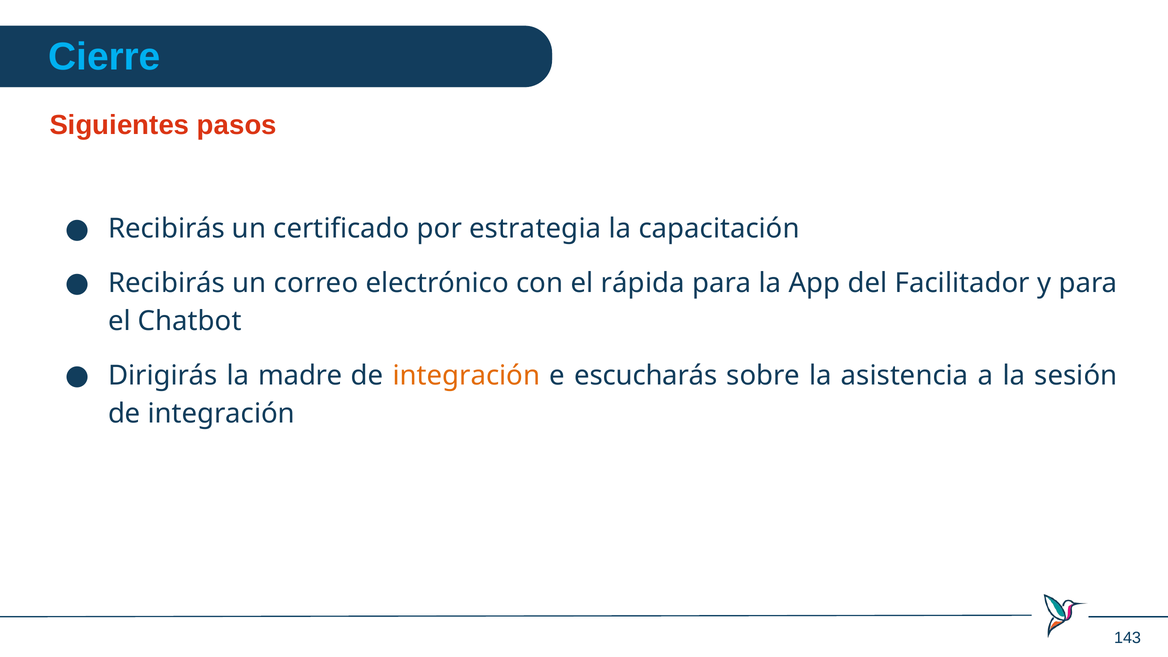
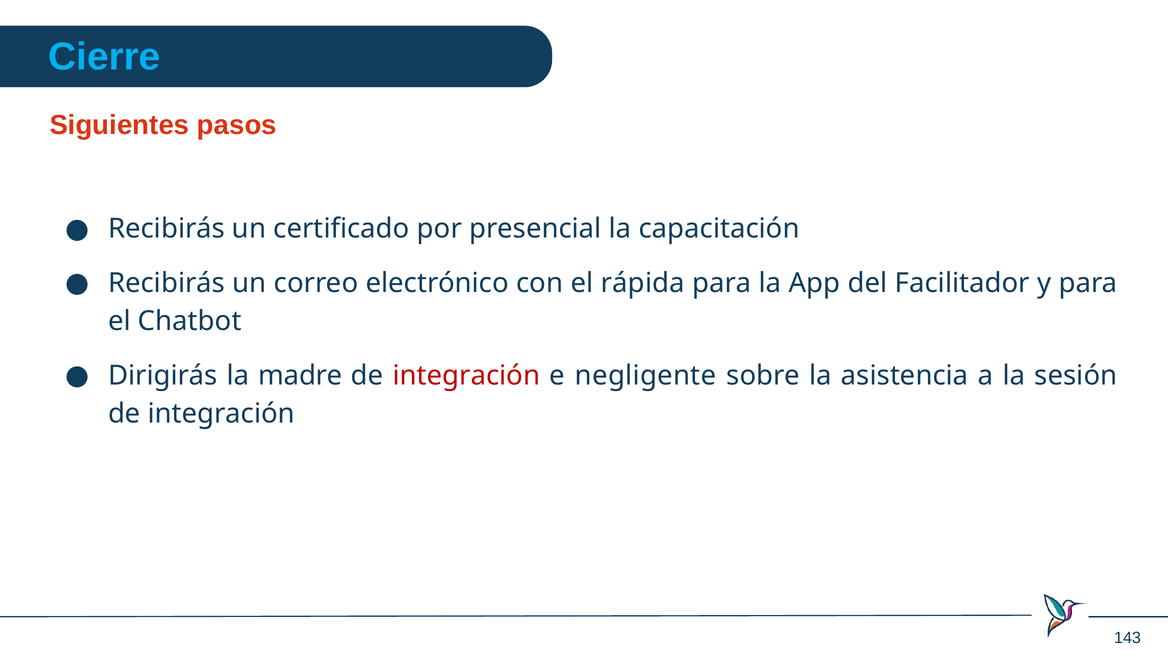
estrategia: estrategia -> presencial (535, 229)
integración colour: orange -> red (466, 375)
escucharás: escucharás -> negligente (646, 375)
